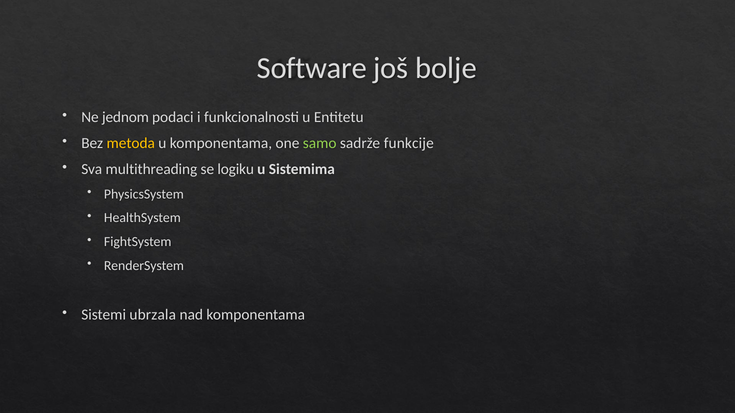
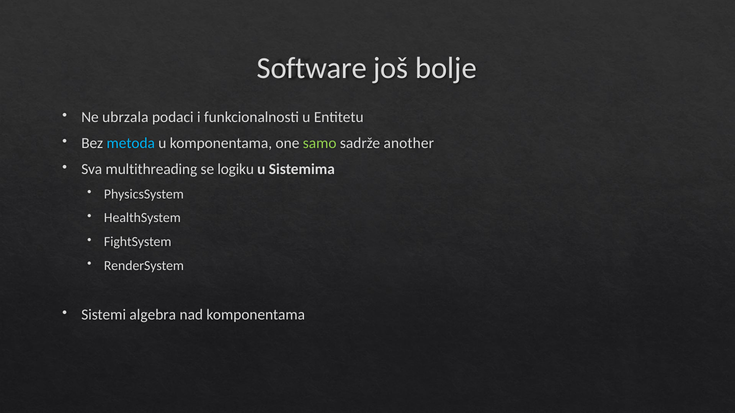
jednom: jednom -> ubrzala (125, 117)
metoda colour: yellow -> light blue (131, 143)
funkcije: funkcije -> another (409, 143)
ubrzala: ubrzala -> algebra (153, 315)
